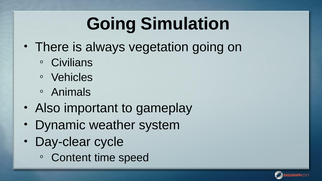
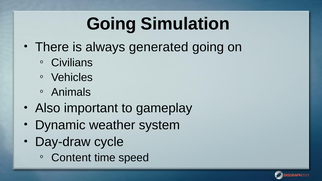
vegetation: vegetation -> generated (159, 47)
Day-clear: Day-clear -> Day-draw (63, 142)
